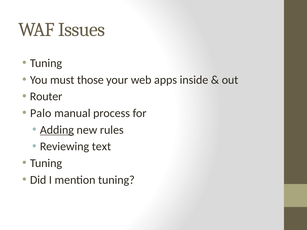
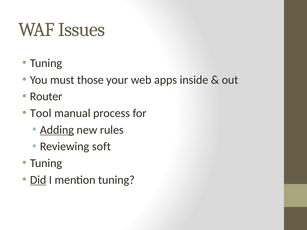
Palo: Palo -> Tool (41, 113)
text: text -> soft (101, 147)
Did underline: none -> present (38, 180)
